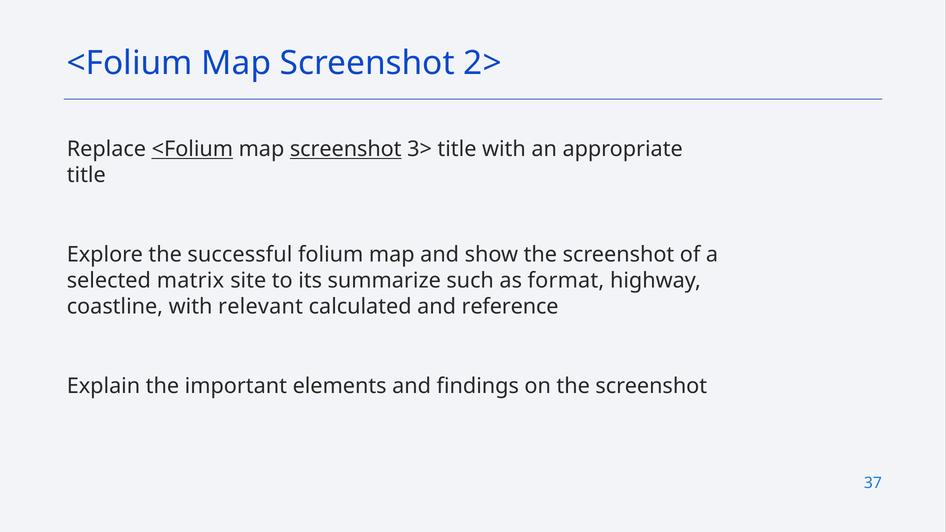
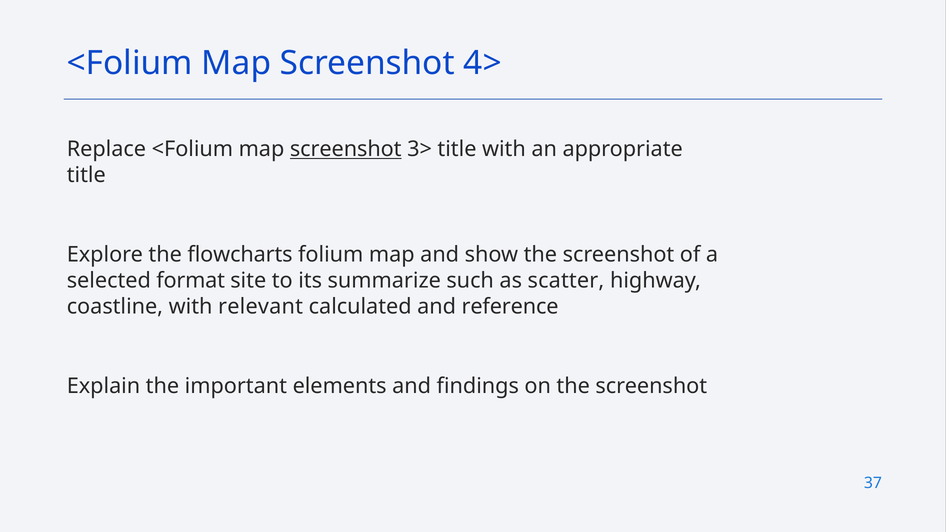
2>: 2> -> 4> (483, 63)
<Folium underline: present -> none (192, 149)
successful: successful -> flowcharts (240, 255)
matrix: matrix -> format (191, 281)
format: format -> scatter (566, 281)
